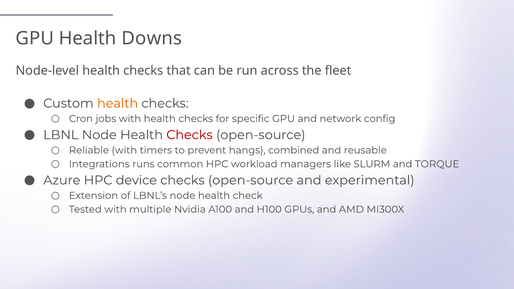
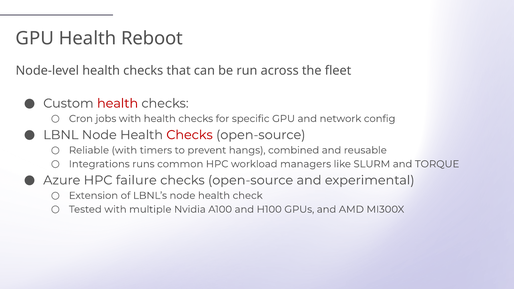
Downs: Downs -> Reboot (152, 38)
health colour: orange -> red (118, 103)
device: device -> failure (136, 180)
